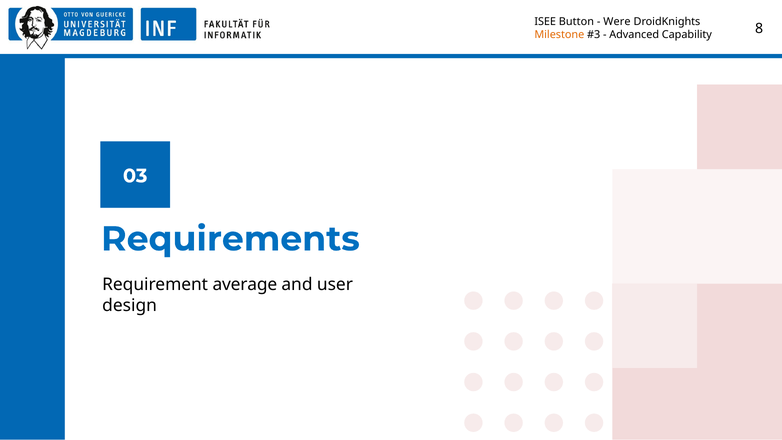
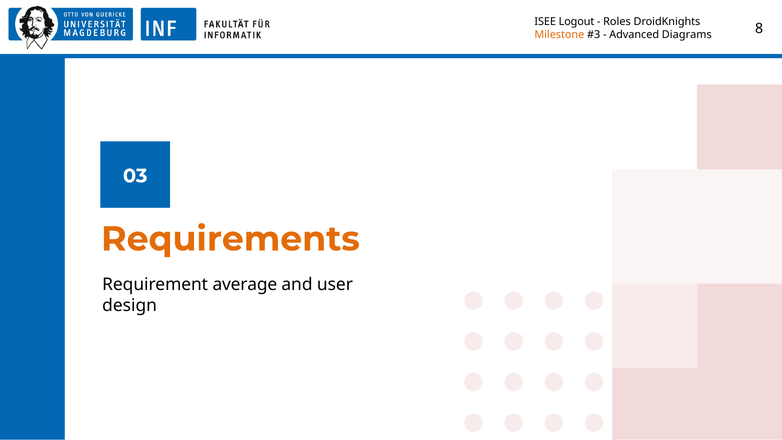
Button: Button -> Logout (576, 22)
Were: Were -> Roles (617, 22)
Capability: Capability -> Diagrams (687, 35)
Requirements colour: blue -> orange (230, 239)
